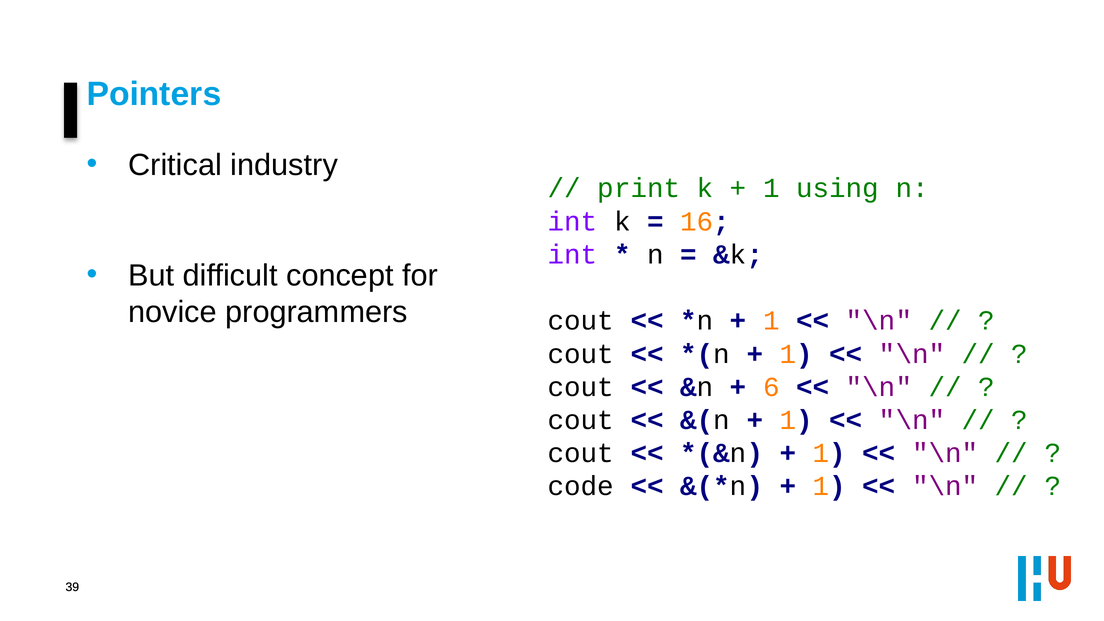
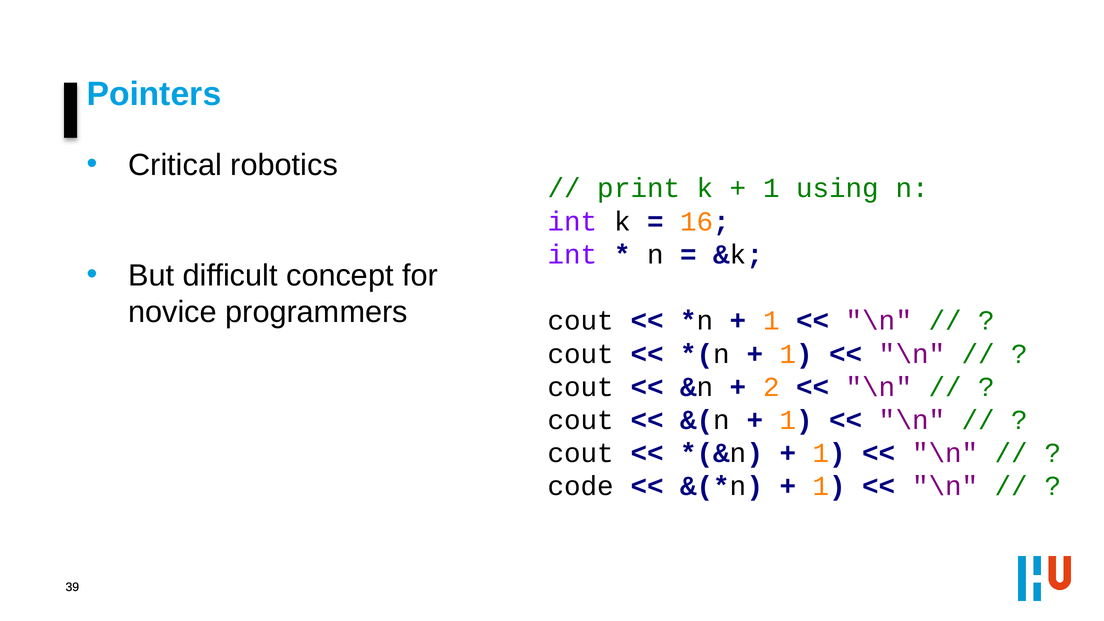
industry: industry -> robotics (284, 165)
6: 6 -> 2 (771, 387)
